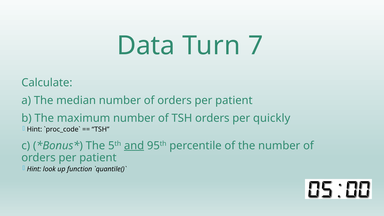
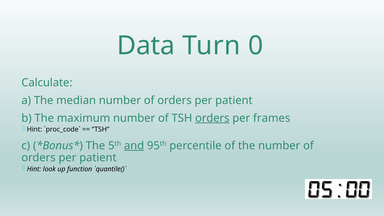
7: 7 -> 0 (256, 46)
orders underline: none -> present (212, 118)
quickly: quickly -> frames (272, 118)
